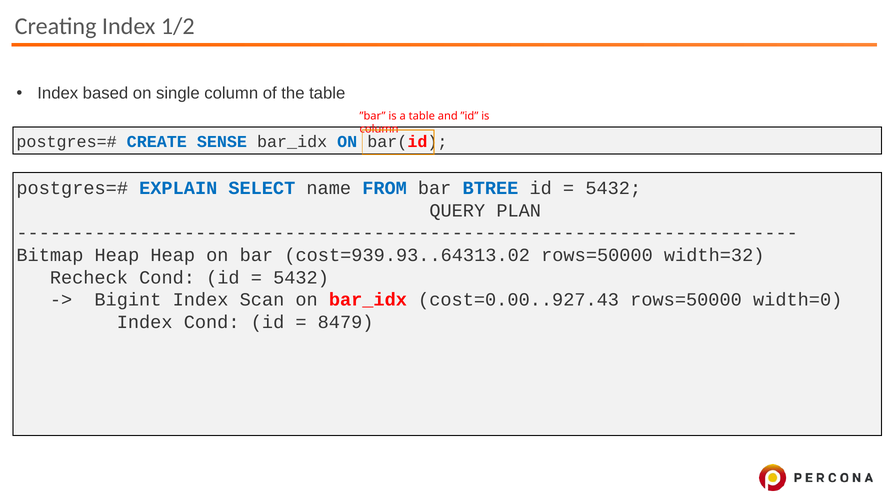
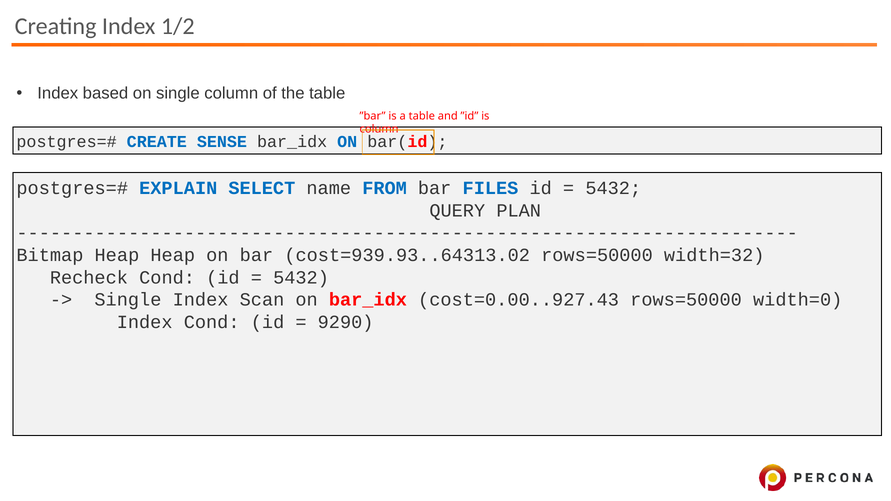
BTREE: BTREE -> FILES (490, 188)
Bigint: Bigint -> Single (128, 300)
8479: 8479 -> 9290 (346, 322)
